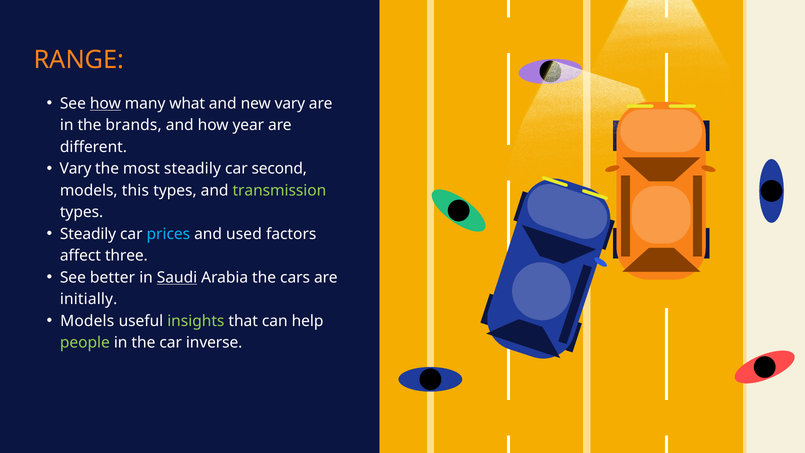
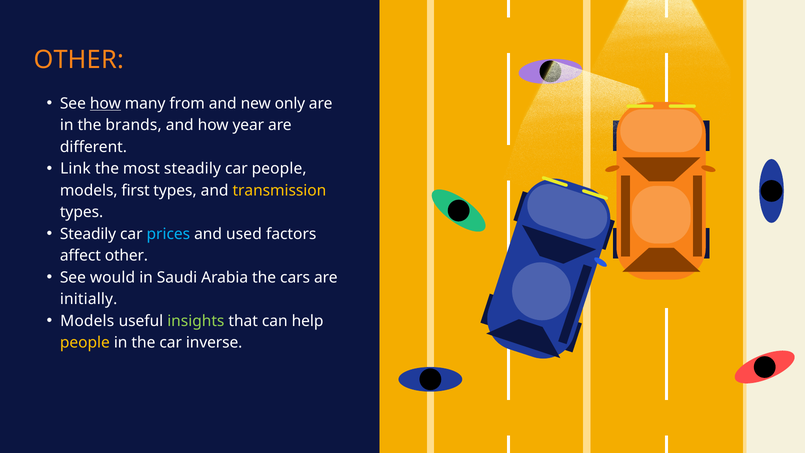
RANGE: RANGE -> OTHER (79, 60)
what: what -> from (187, 104)
new vary: vary -> only (290, 104)
Vary: Vary -> Link (75, 169)
car second: second -> people (279, 169)
this: this -> first (136, 190)
transmission colour: light green -> yellow (279, 190)
affect three: three -> other (126, 256)
better: better -> would (113, 277)
Saudi underline: present -> none (177, 277)
people colour: light green -> yellow (85, 343)
